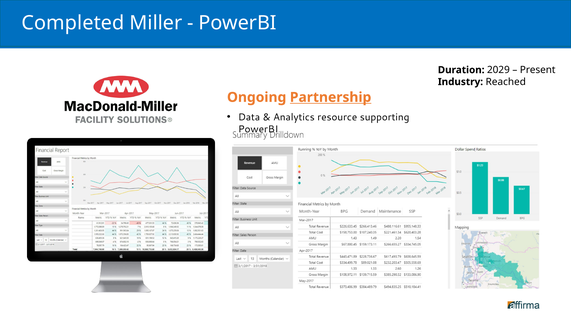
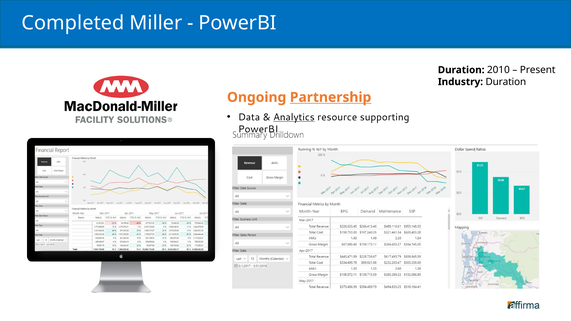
2029: 2029 -> 2010 (498, 70)
Industry Reached: Reached -> Duration (506, 82)
Analytics underline: none -> present (294, 117)
